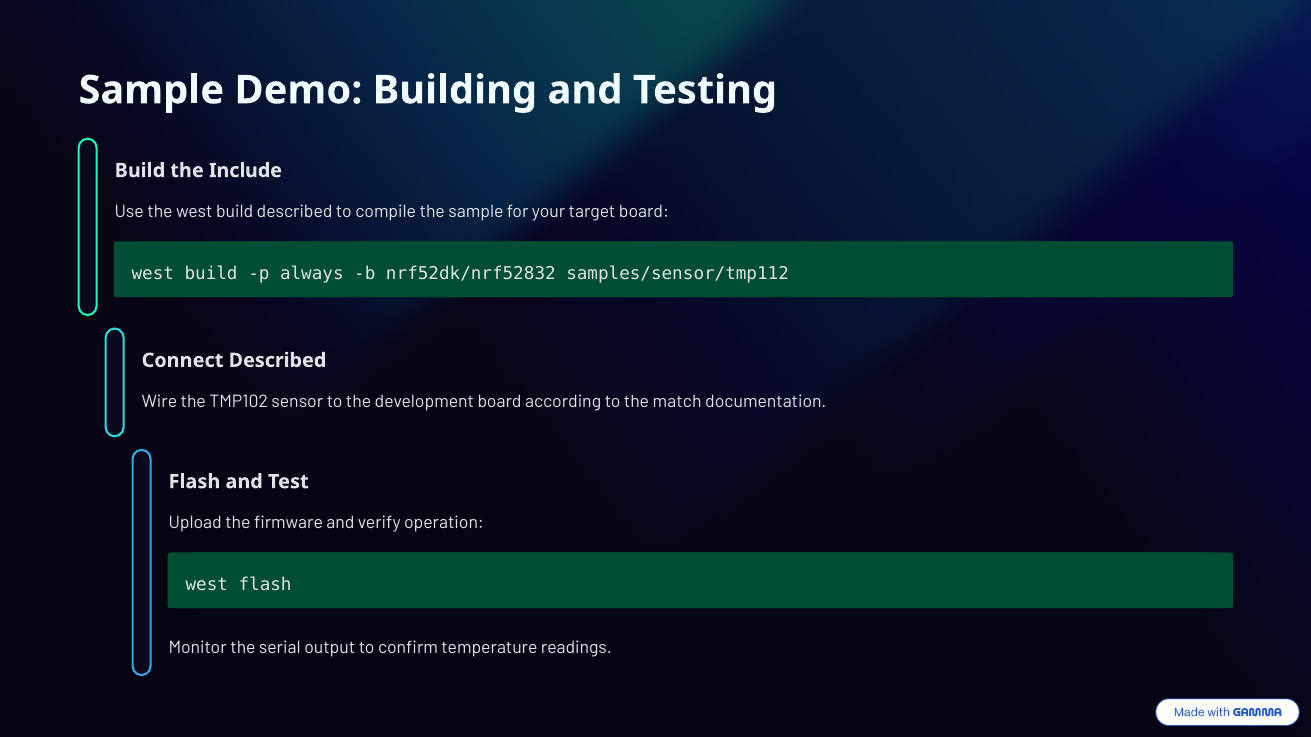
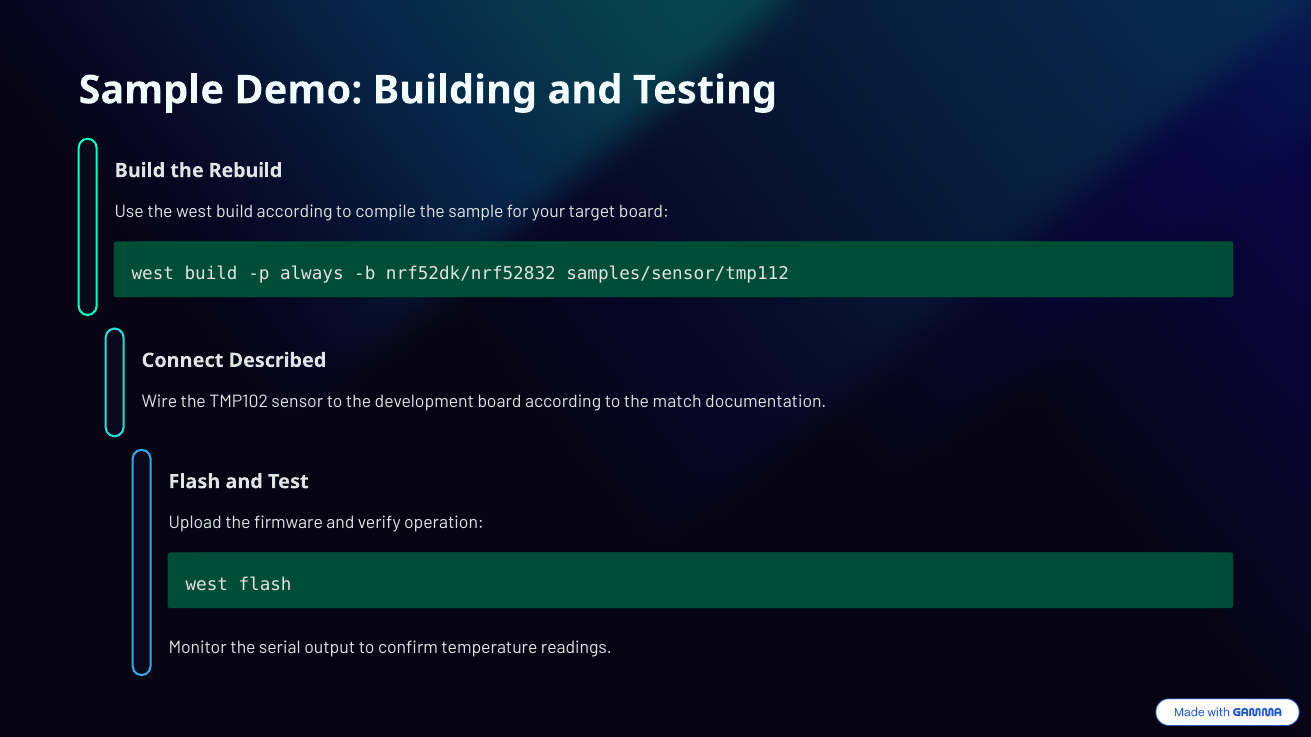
Include: Include -> Rebuild (245, 171)
build described: described -> according (295, 212)
